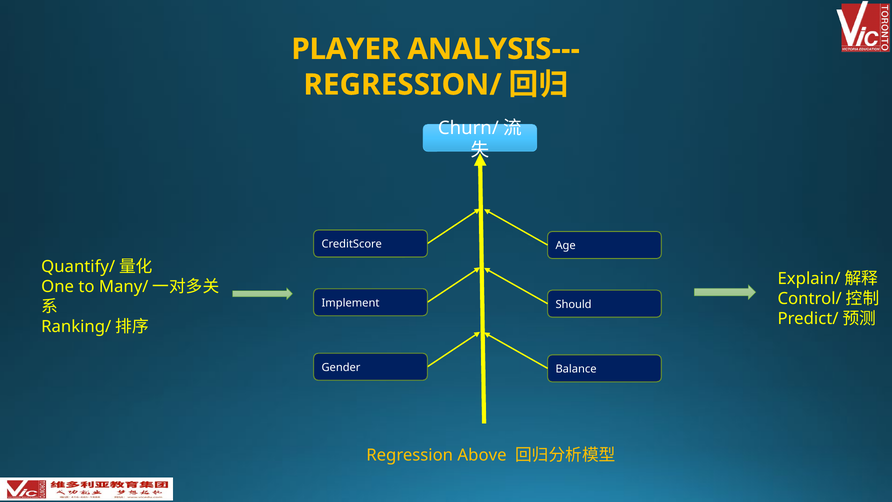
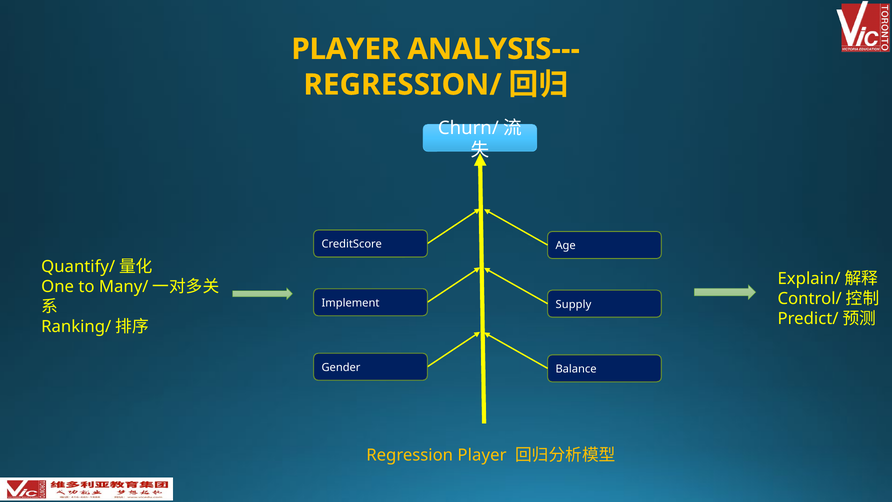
Should: Should -> Supply (573, 304)
Regression Above: Above -> Player (482, 455)
